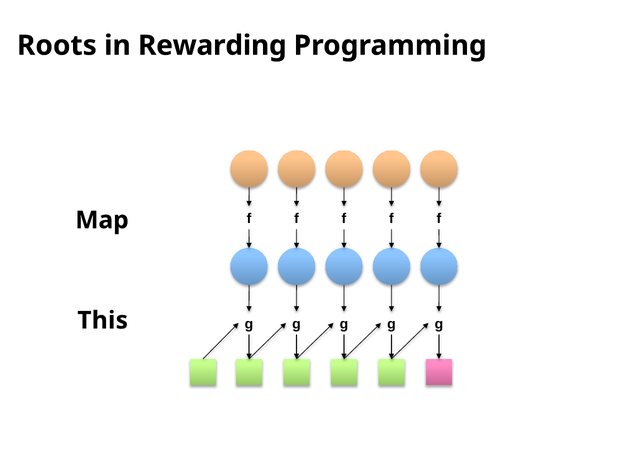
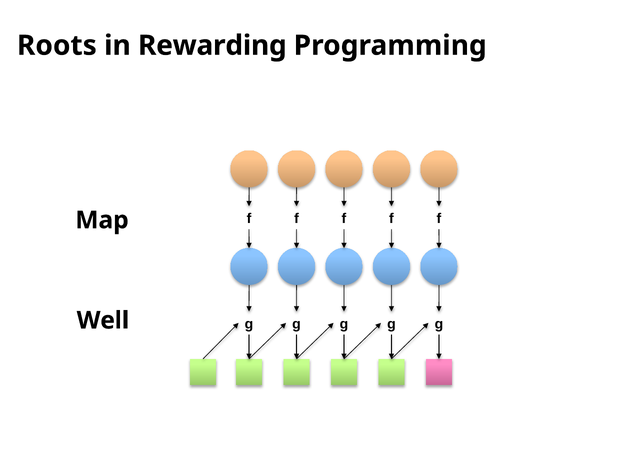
This: This -> Well (103, 320)
